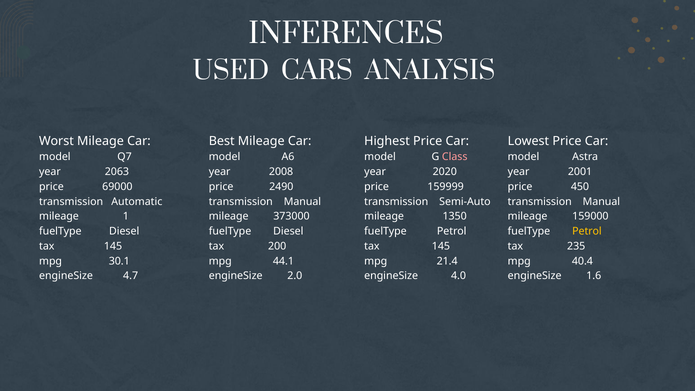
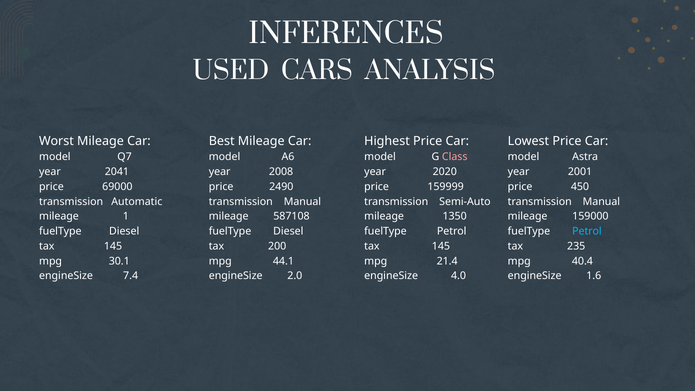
2063: 2063 -> 2041 (117, 172)
373000: 373000 -> 587108 (291, 216)
Petrol colour: yellow -> light blue (587, 231)
4.7: 4.7 -> 7.4 (131, 276)
